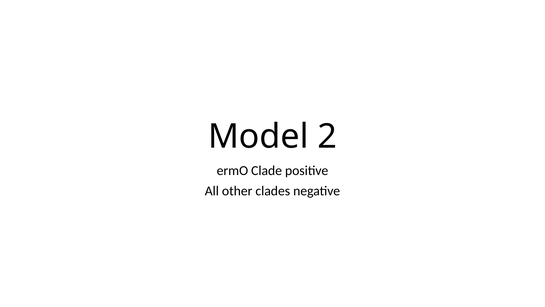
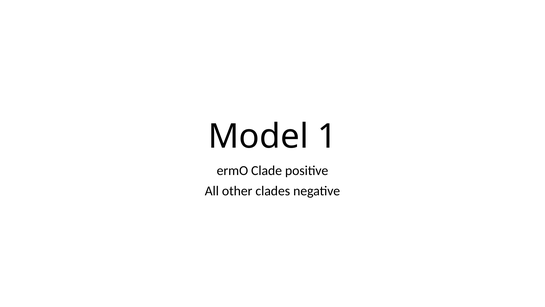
2: 2 -> 1 (327, 136)
